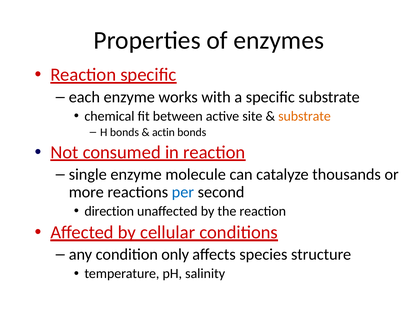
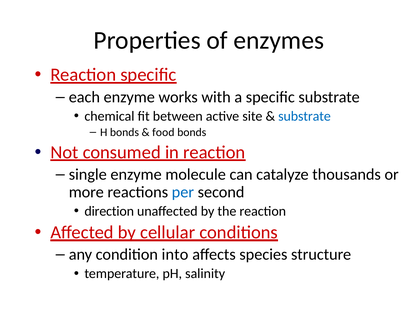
substrate colour: orange -> blue (305, 116)
actin: actin -> food (163, 132)
only: only -> into (175, 254)
